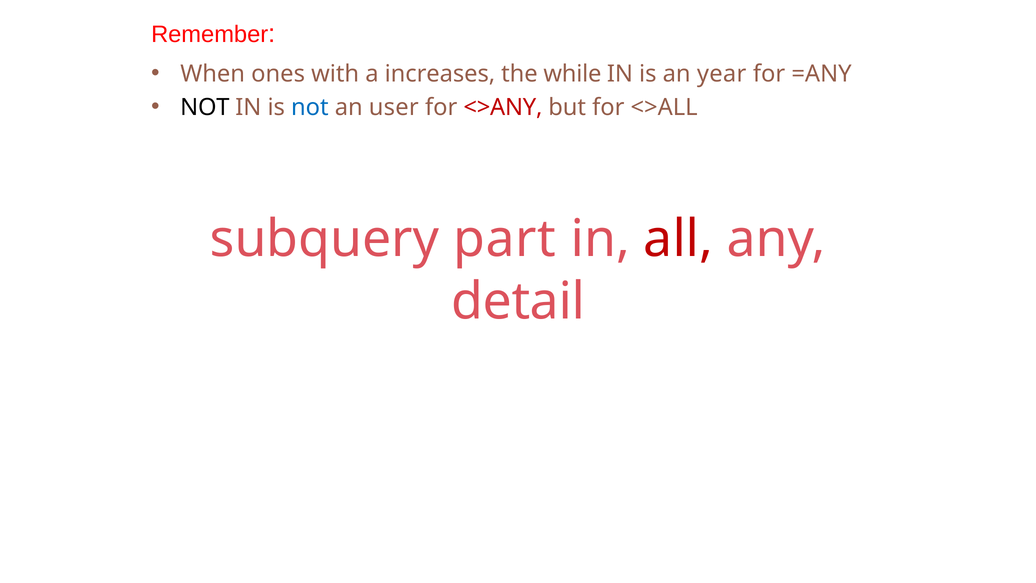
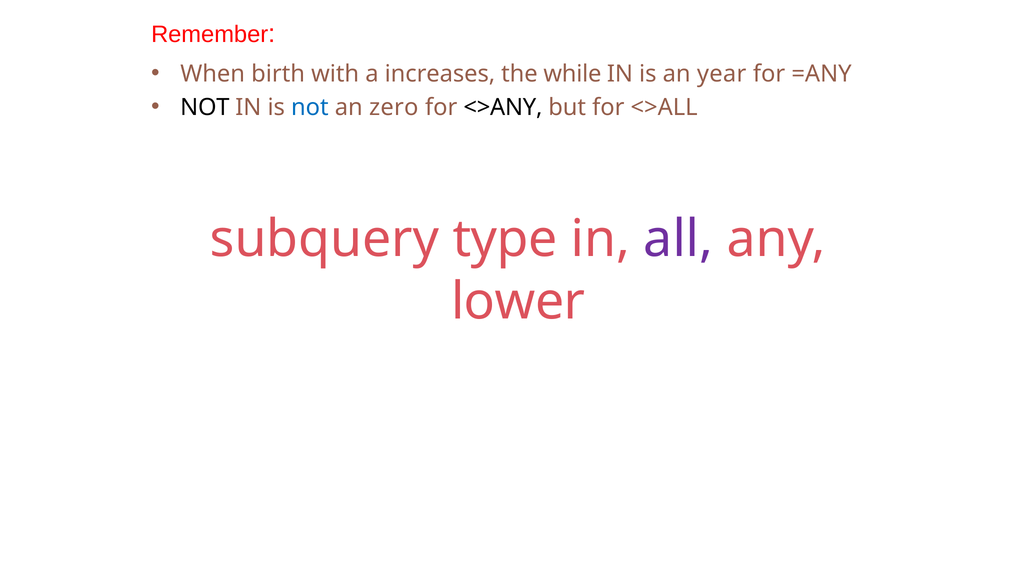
ones: ones -> birth (278, 74)
user: user -> zero (394, 107)
<>ANY colour: red -> black (503, 107)
part: part -> type (505, 239)
all colour: red -> purple (678, 239)
detail: detail -> lower (518, 301)
